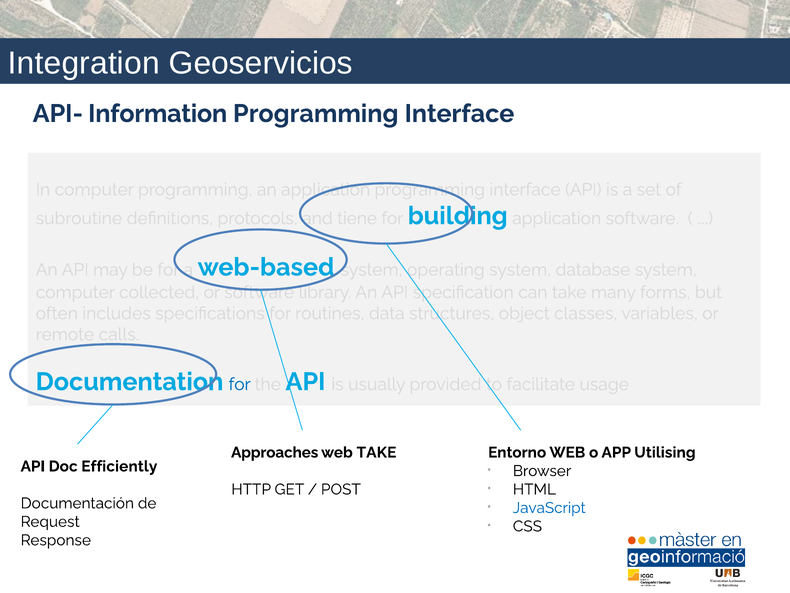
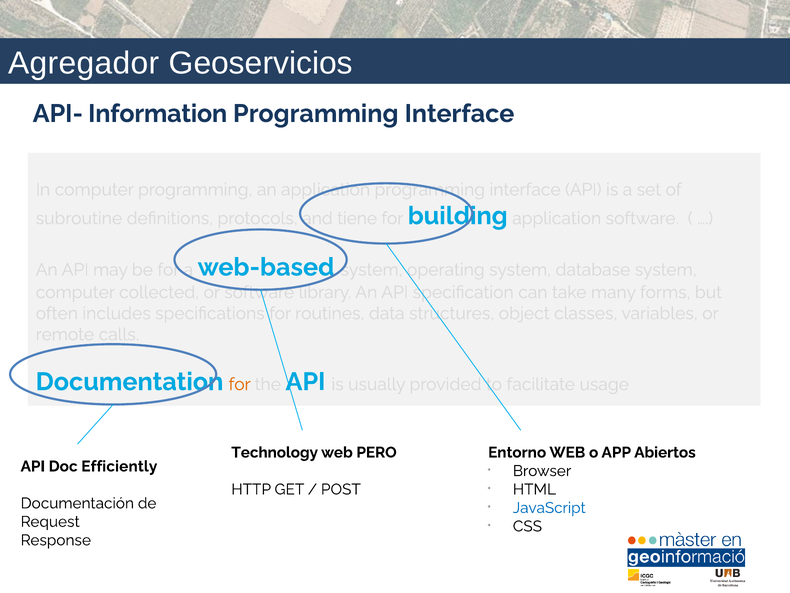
Integration: Integration -> Agregador (84, 63)
for colour: blue -> orange (240, 384)
Approaches: Approaches -> Technology (275, 452)
web TAKE: TAKE -> PERO (377, 452)
Utilising: Utilising -> Abiertos (665, 452)
